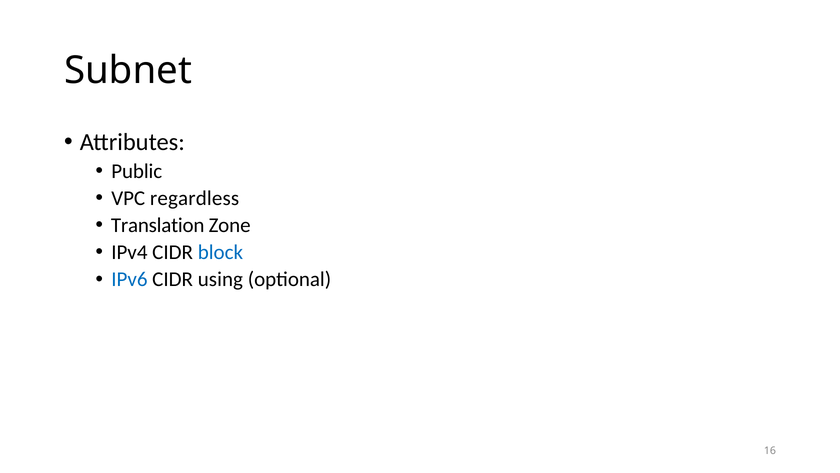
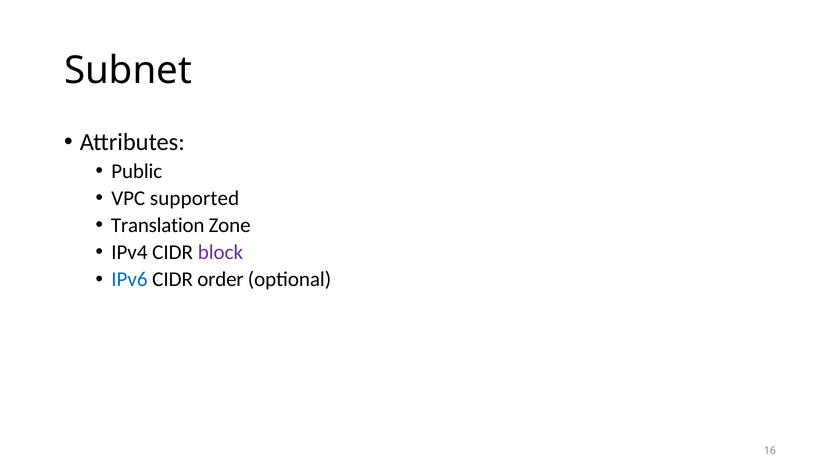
regardless: regardless -> supported (195, 198)
block colour: blue -> purple (220, 252)
using: using -> order (221, 279)
